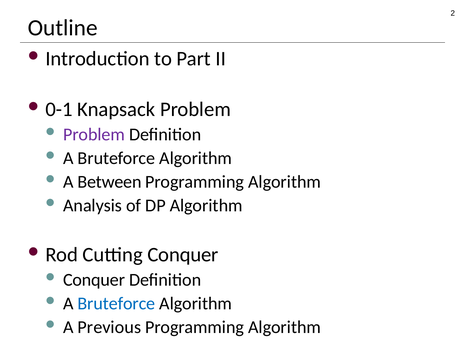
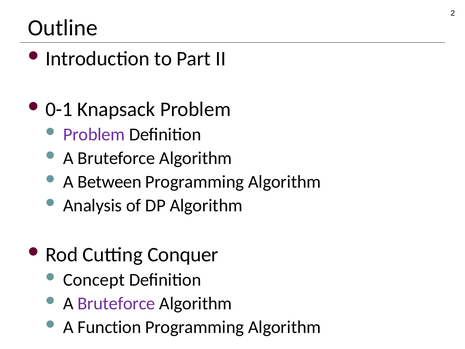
Conquer: Conquer -> Concept (94, 280)
Bruteforce colour: blue -> purple (116, 303)
Previous: Previous -> Function (109, 327)
